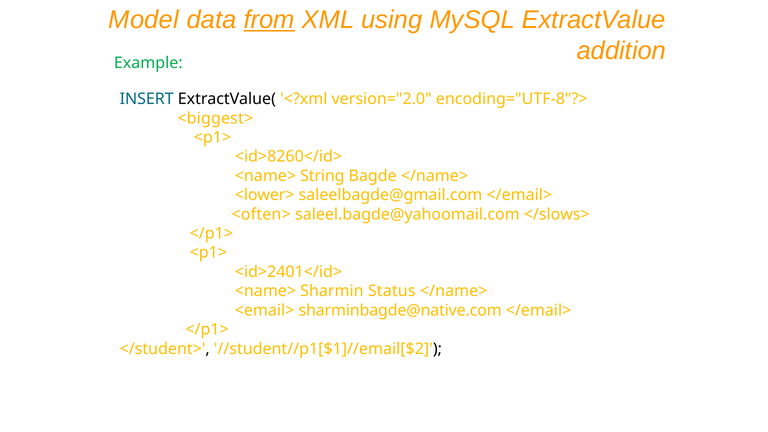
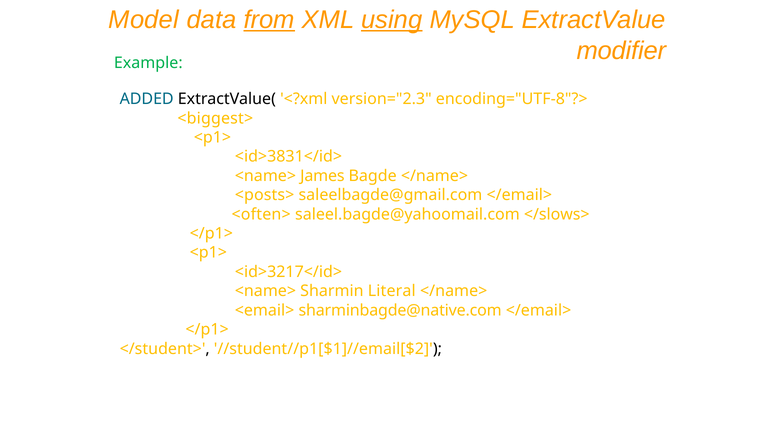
using underline: none -> present (392, 20)
addition: addition -> modifier (621, 51)
INSERT: INSERT -> ADDED (147, 99)
version="2.0: version="2.0 -> version="2.3 (382, 99)
<id>8260</id>: <id>8260</id> -> <id>3831</id> (288, 157)
String: String -> James (322, 176)
<lower>: <lower> -> <posts> (265, 195)
<id>2401</id>: <id>2401</id> -> <id>3217</id> (288, 272)
Status: Status -> Literal (392, 291)
